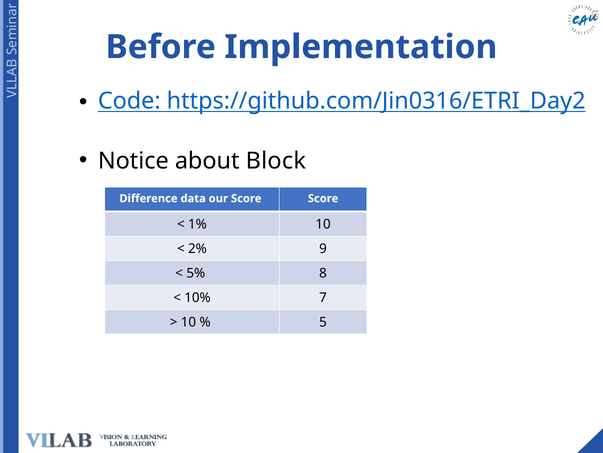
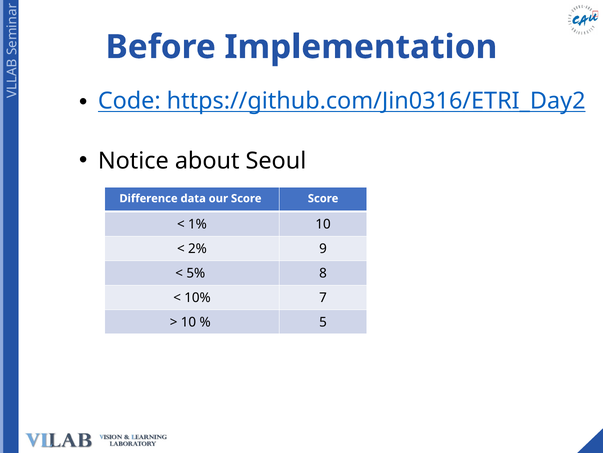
Block: Block -> Seoul (276, 161)
